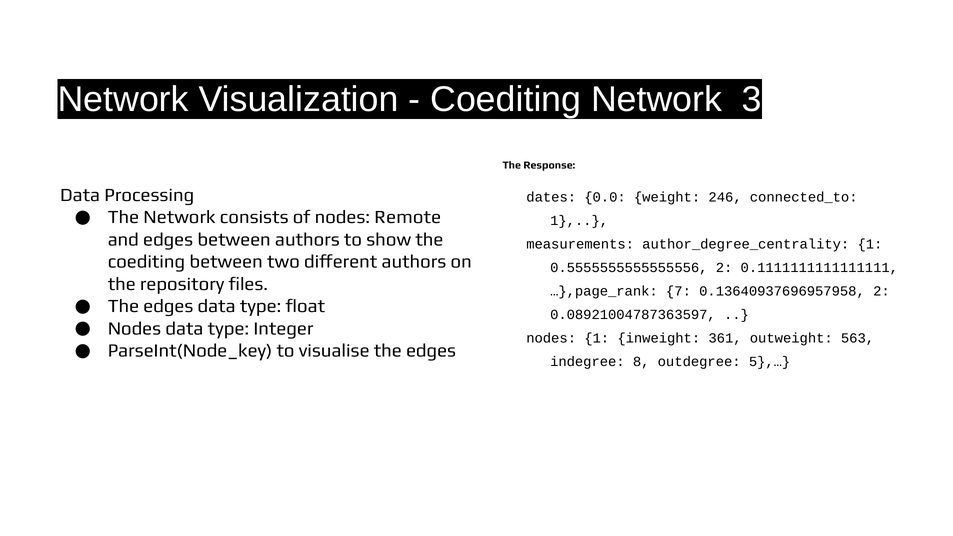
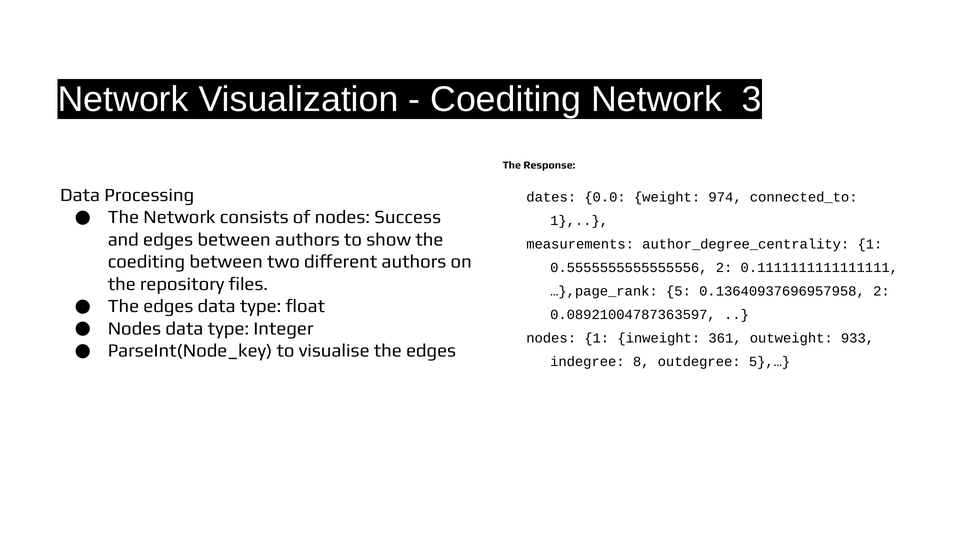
246: 246 -> 974 (725, 197)
Remote: Remote -> Success (408, 217)
7: 7 -> 5 (678, 291)
563: 563 -> 933 (858, 338)
